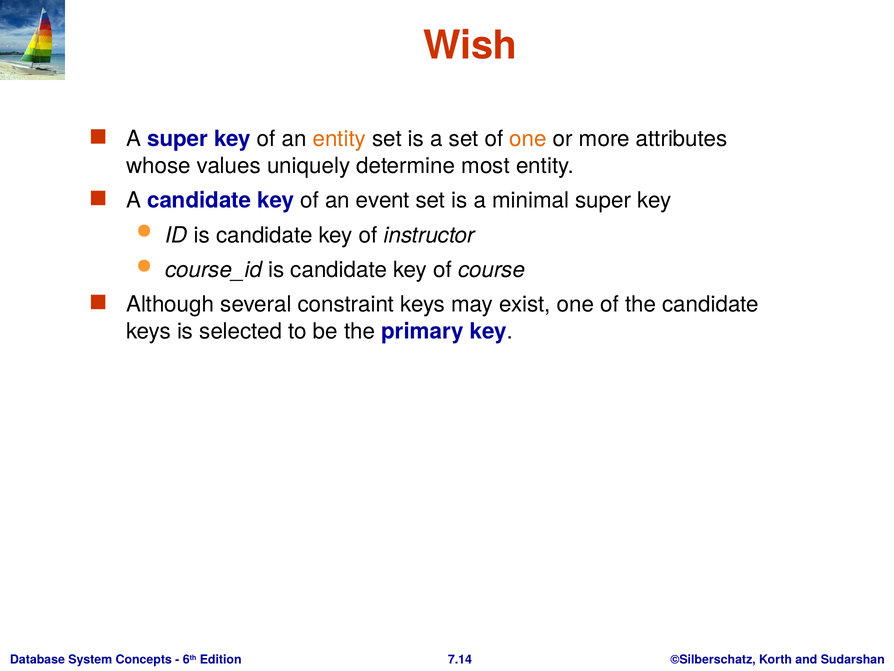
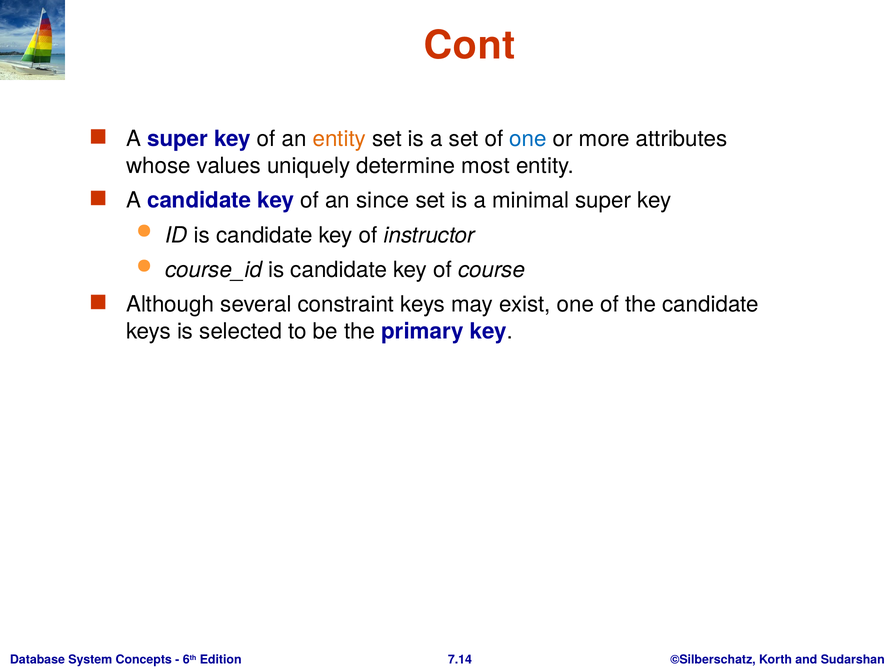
Wish: Wish -> Cont (470, 45)
one colour: orange -> blue (528, 139)
event: event -> since (383, 200)
